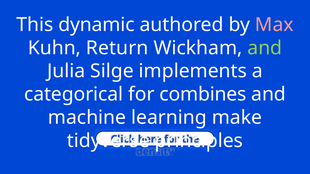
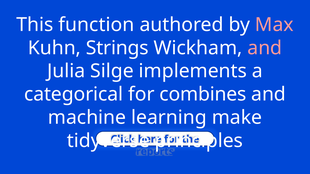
dynamic: dynamic -> function (96, 25)
Return: Return -> Strings (117, 48)
and colour: light green -> pink (265, 48)
density: density -> reports (155, 152)
